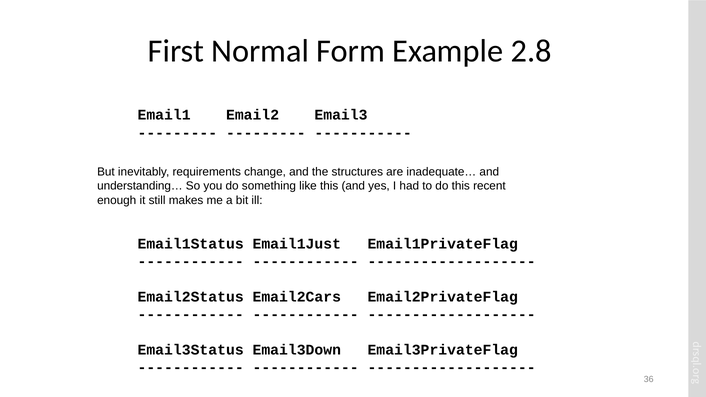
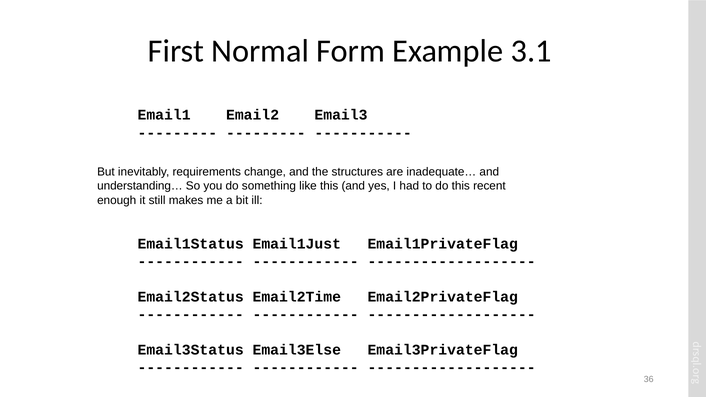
2.8: 2.8 -> 3.1 (531, 51)
Email2Cars: Email2Cars -> Email2Time (297, 297)
Email3Down: Email3Down -> Email3Else (297, 350)
